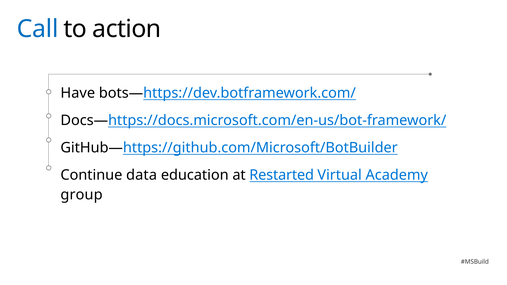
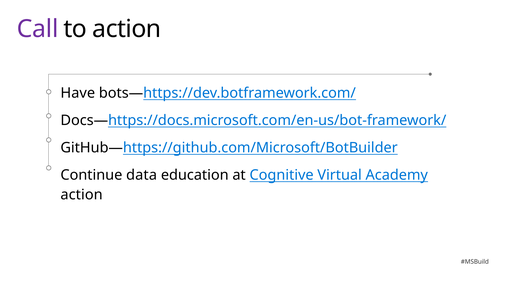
Call colour: blue -> purple (38, 29)
Restarted: Restarted -> Cognitive (282, 175)
group: group -> action (82, 195)
